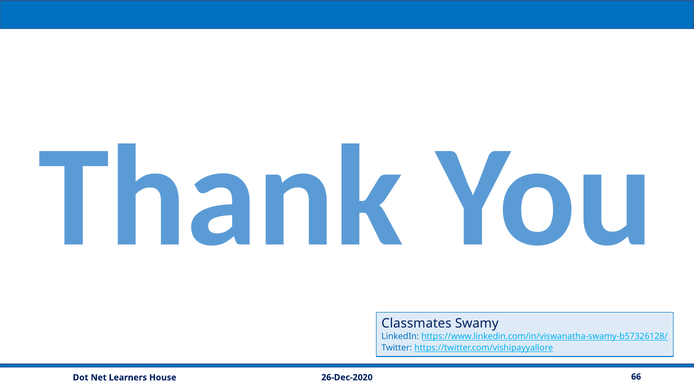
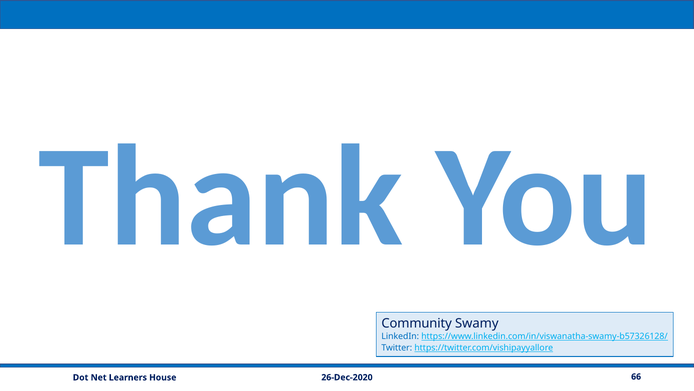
Classmates: Classmates -> Community (417, 323)
